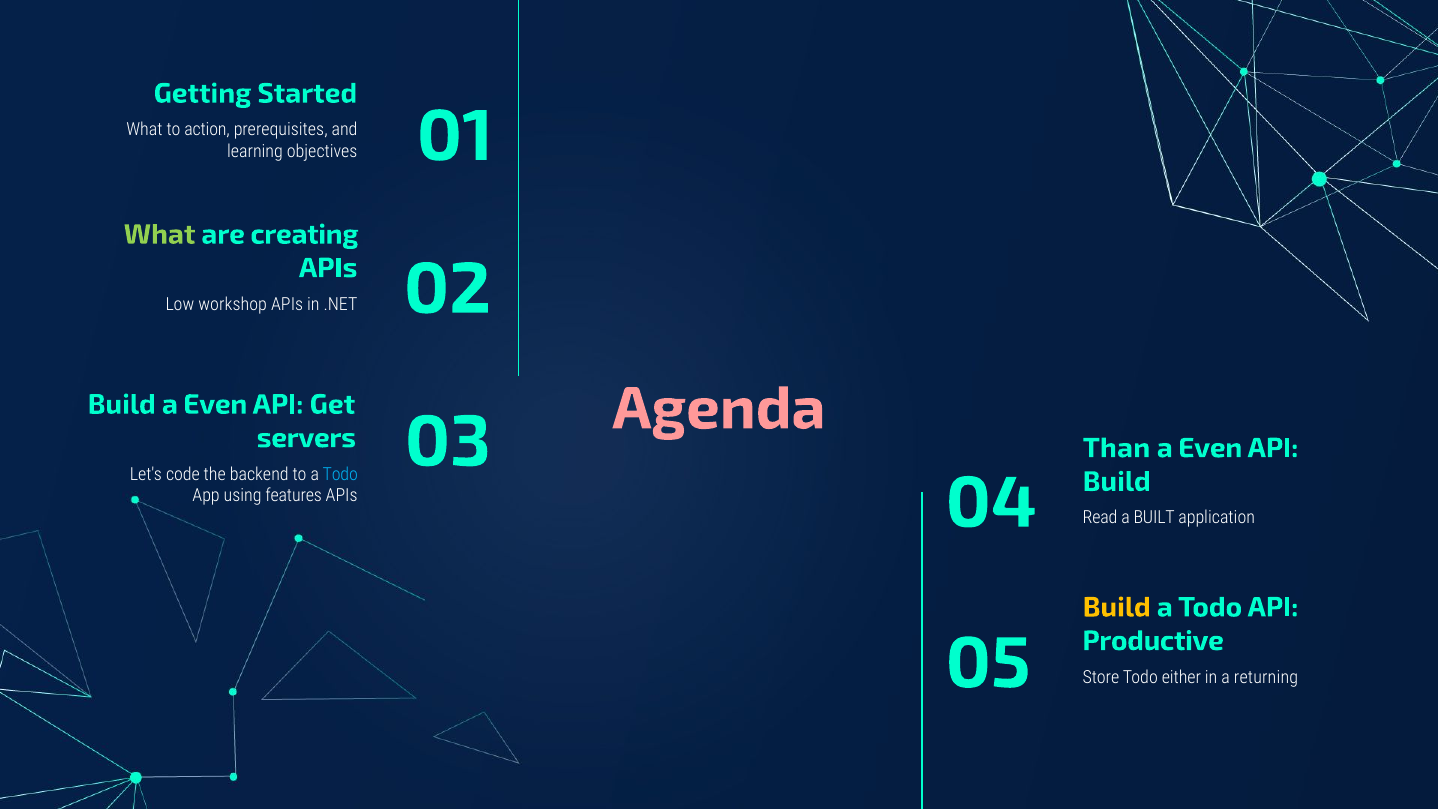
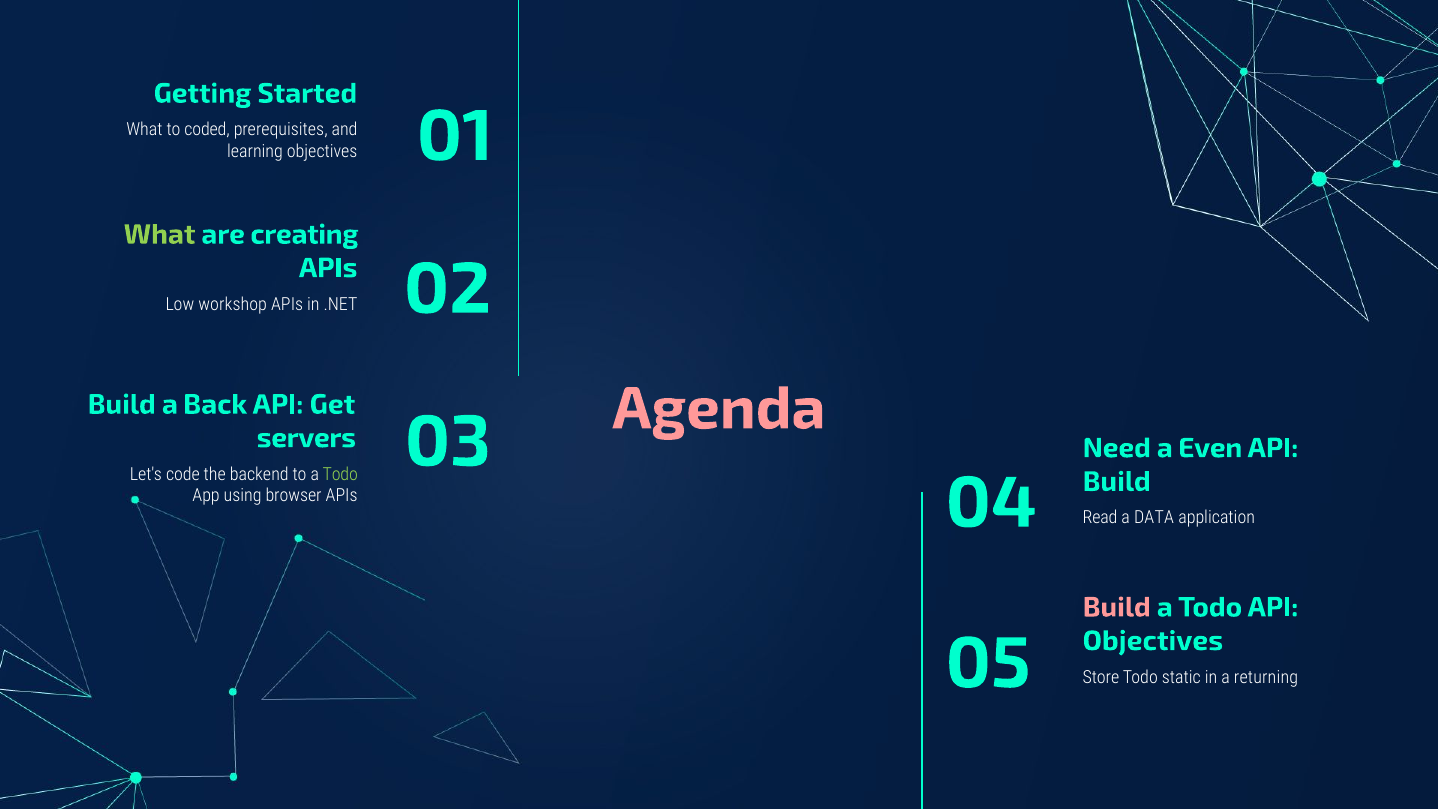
action: action -> coded (207, 130)
Build a Even: Even -> Back (215, 404)
Than: Than -> Need (1117, 448)
Todo colour: light blue -> light green (340, 474)
features: features -> browser (294, 496)
BUILT: BUILT -> DATA (1154, 518)
Build colour: yellow -> pink (1117, 607)
Productive: Productive -> Objectives (1153, 641)
either: either -> static (1181, 677)
